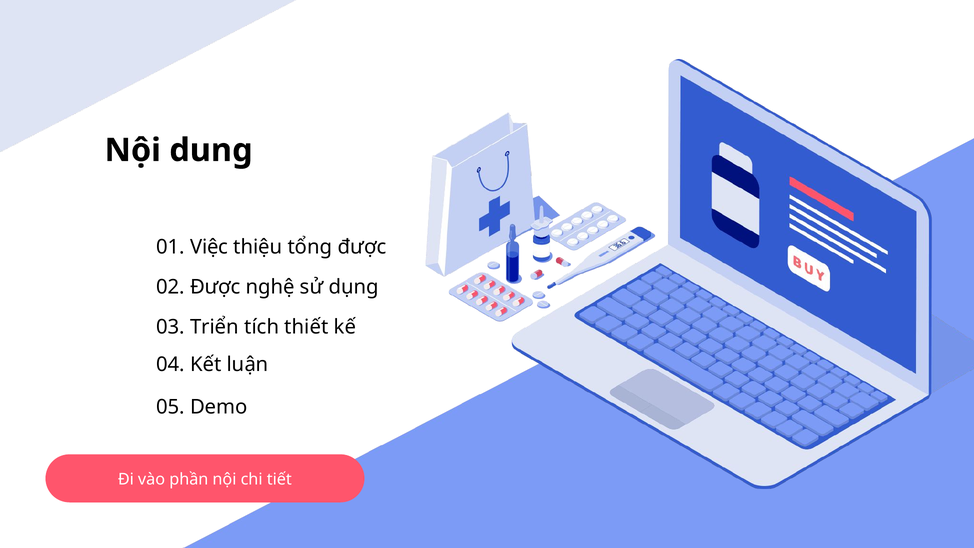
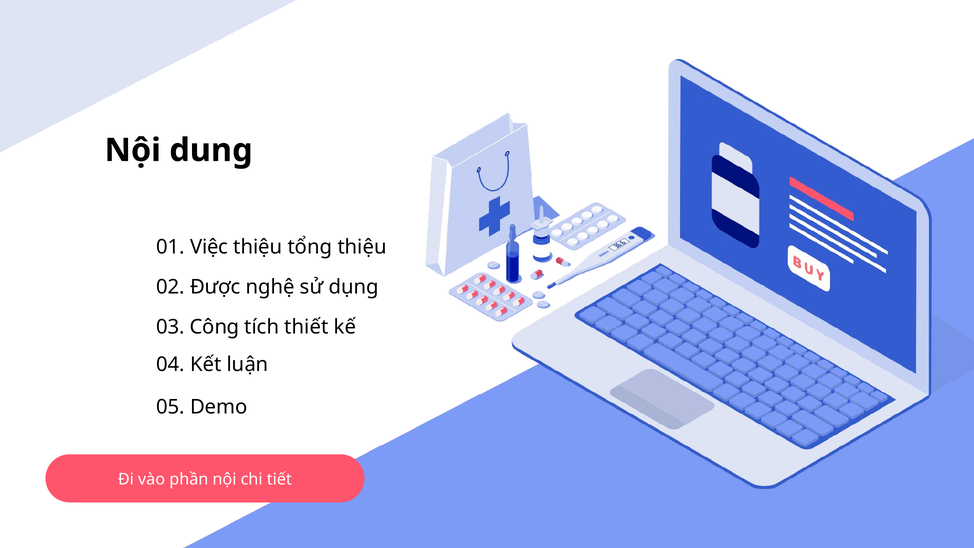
tổng được: được -> thiệu (362, 247)
Triển: Triển -> Công (215, 327)
